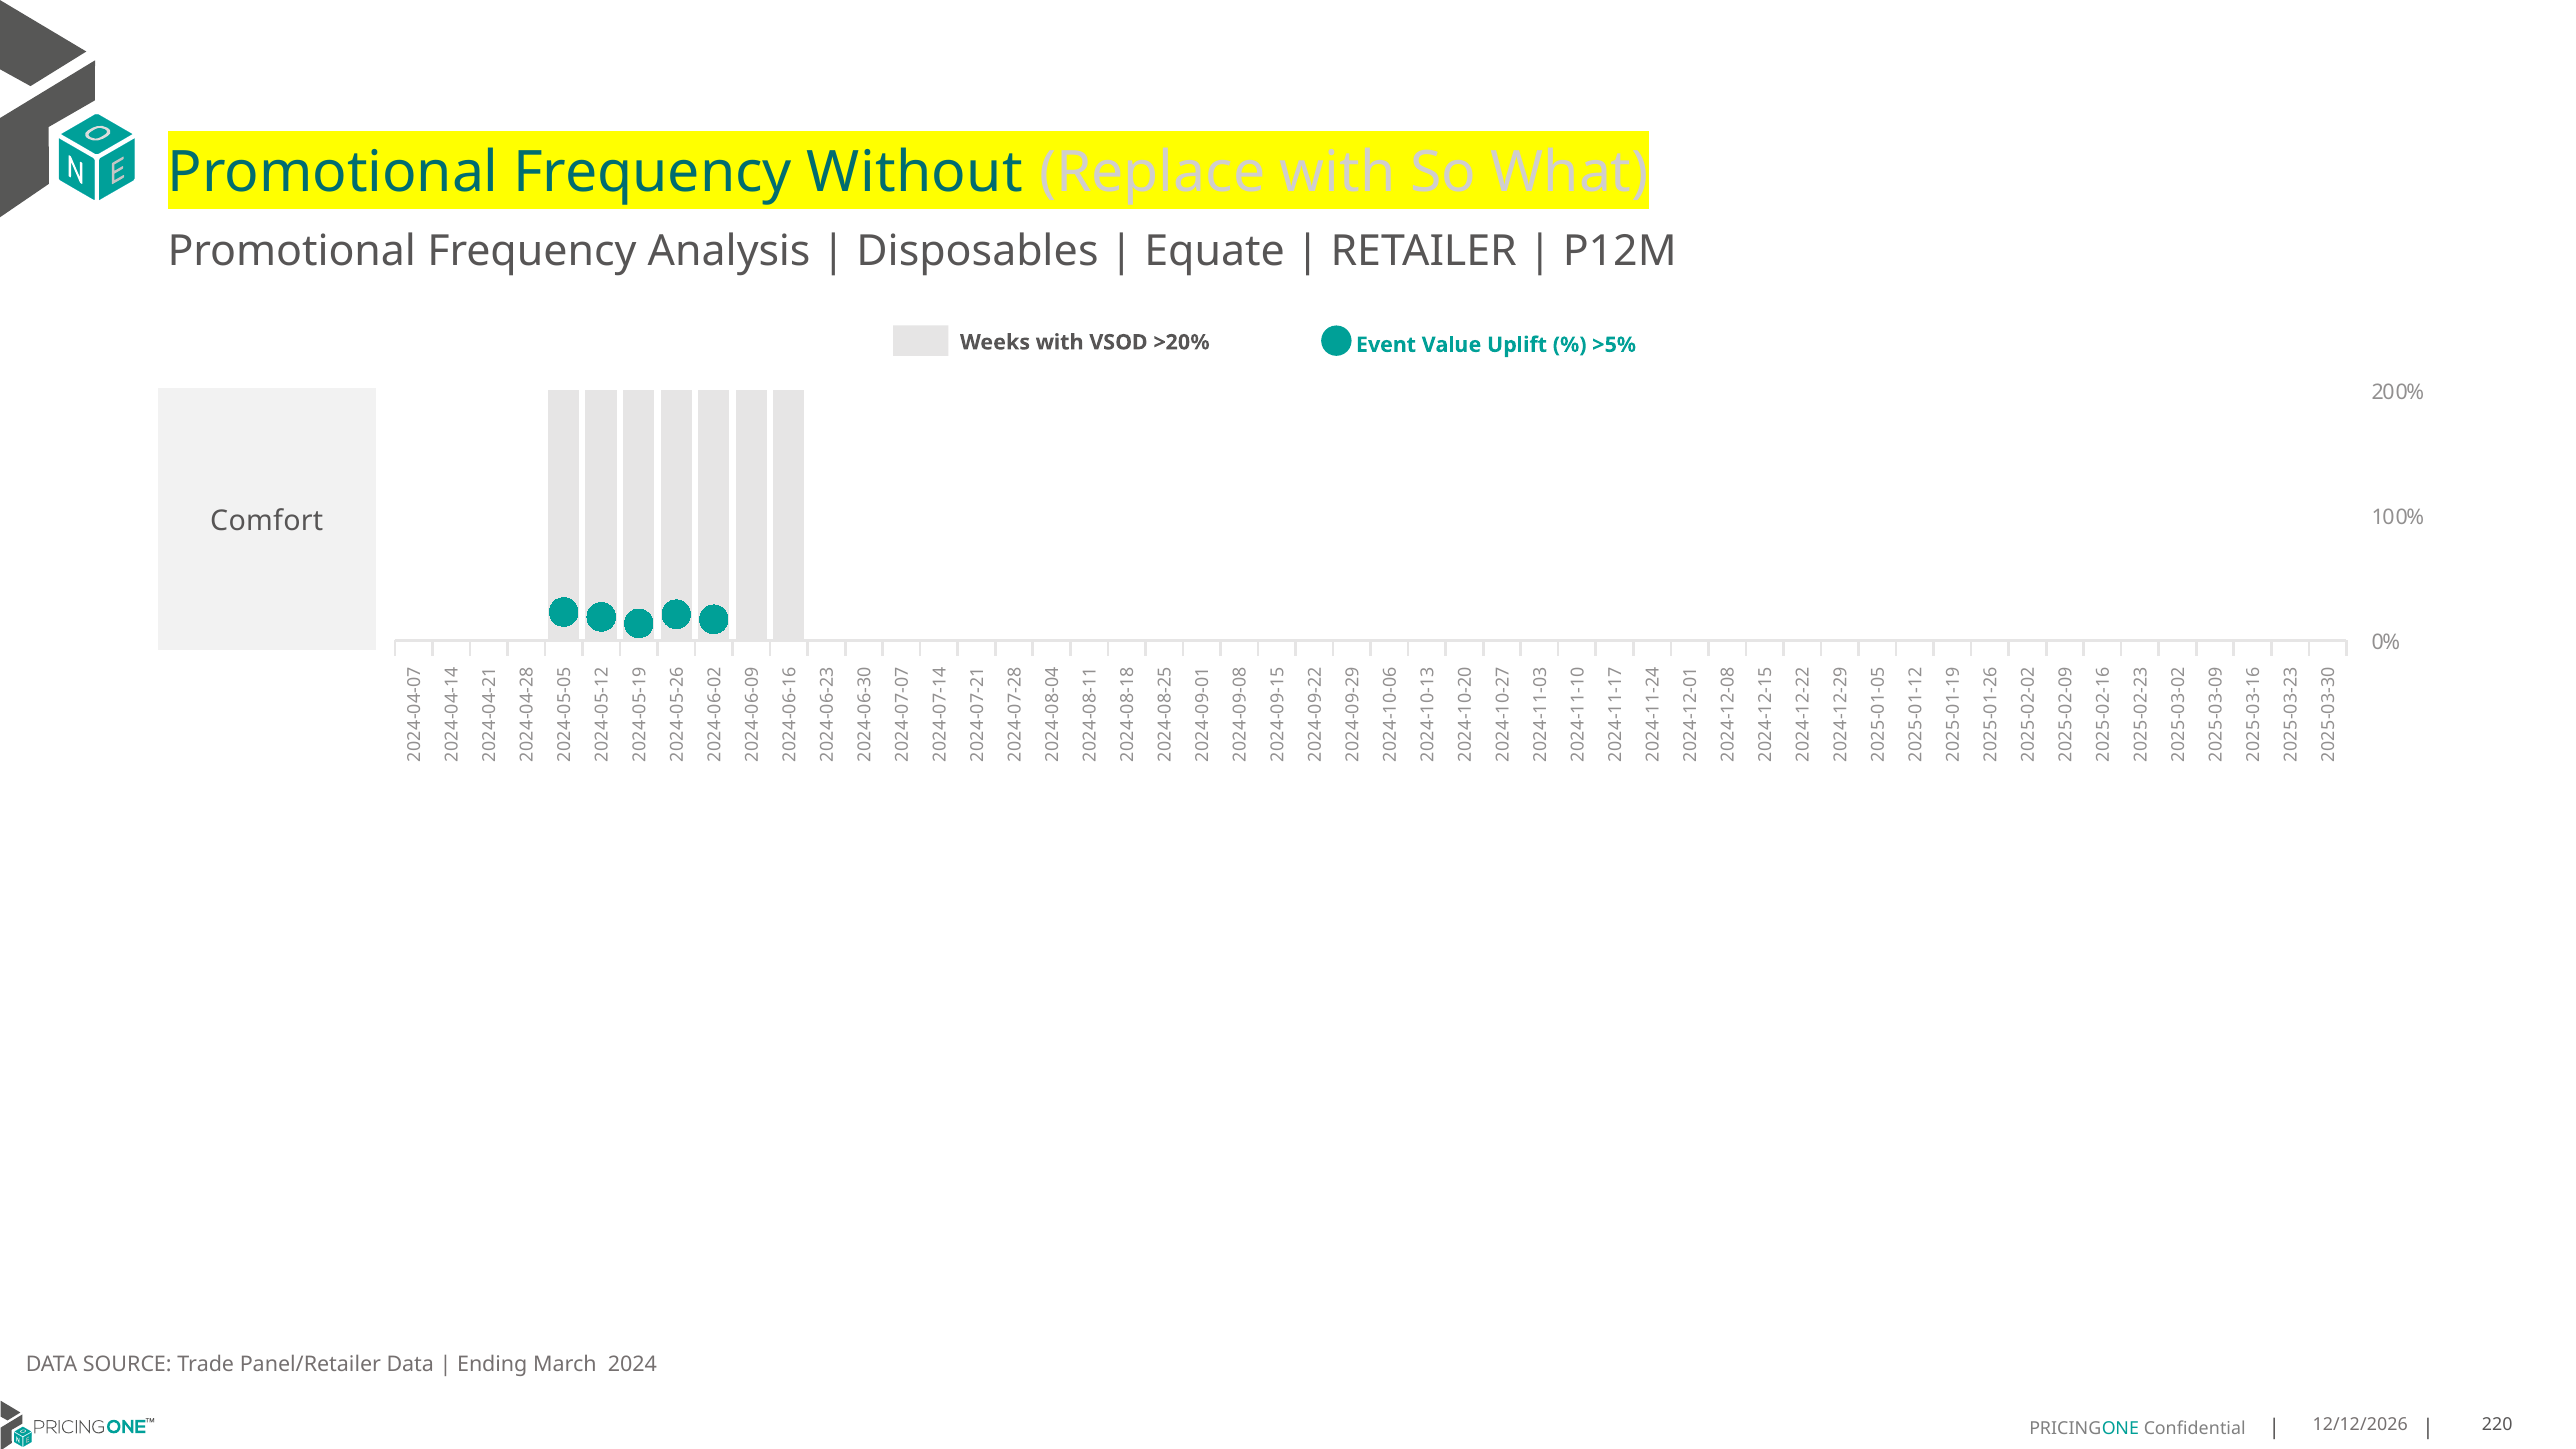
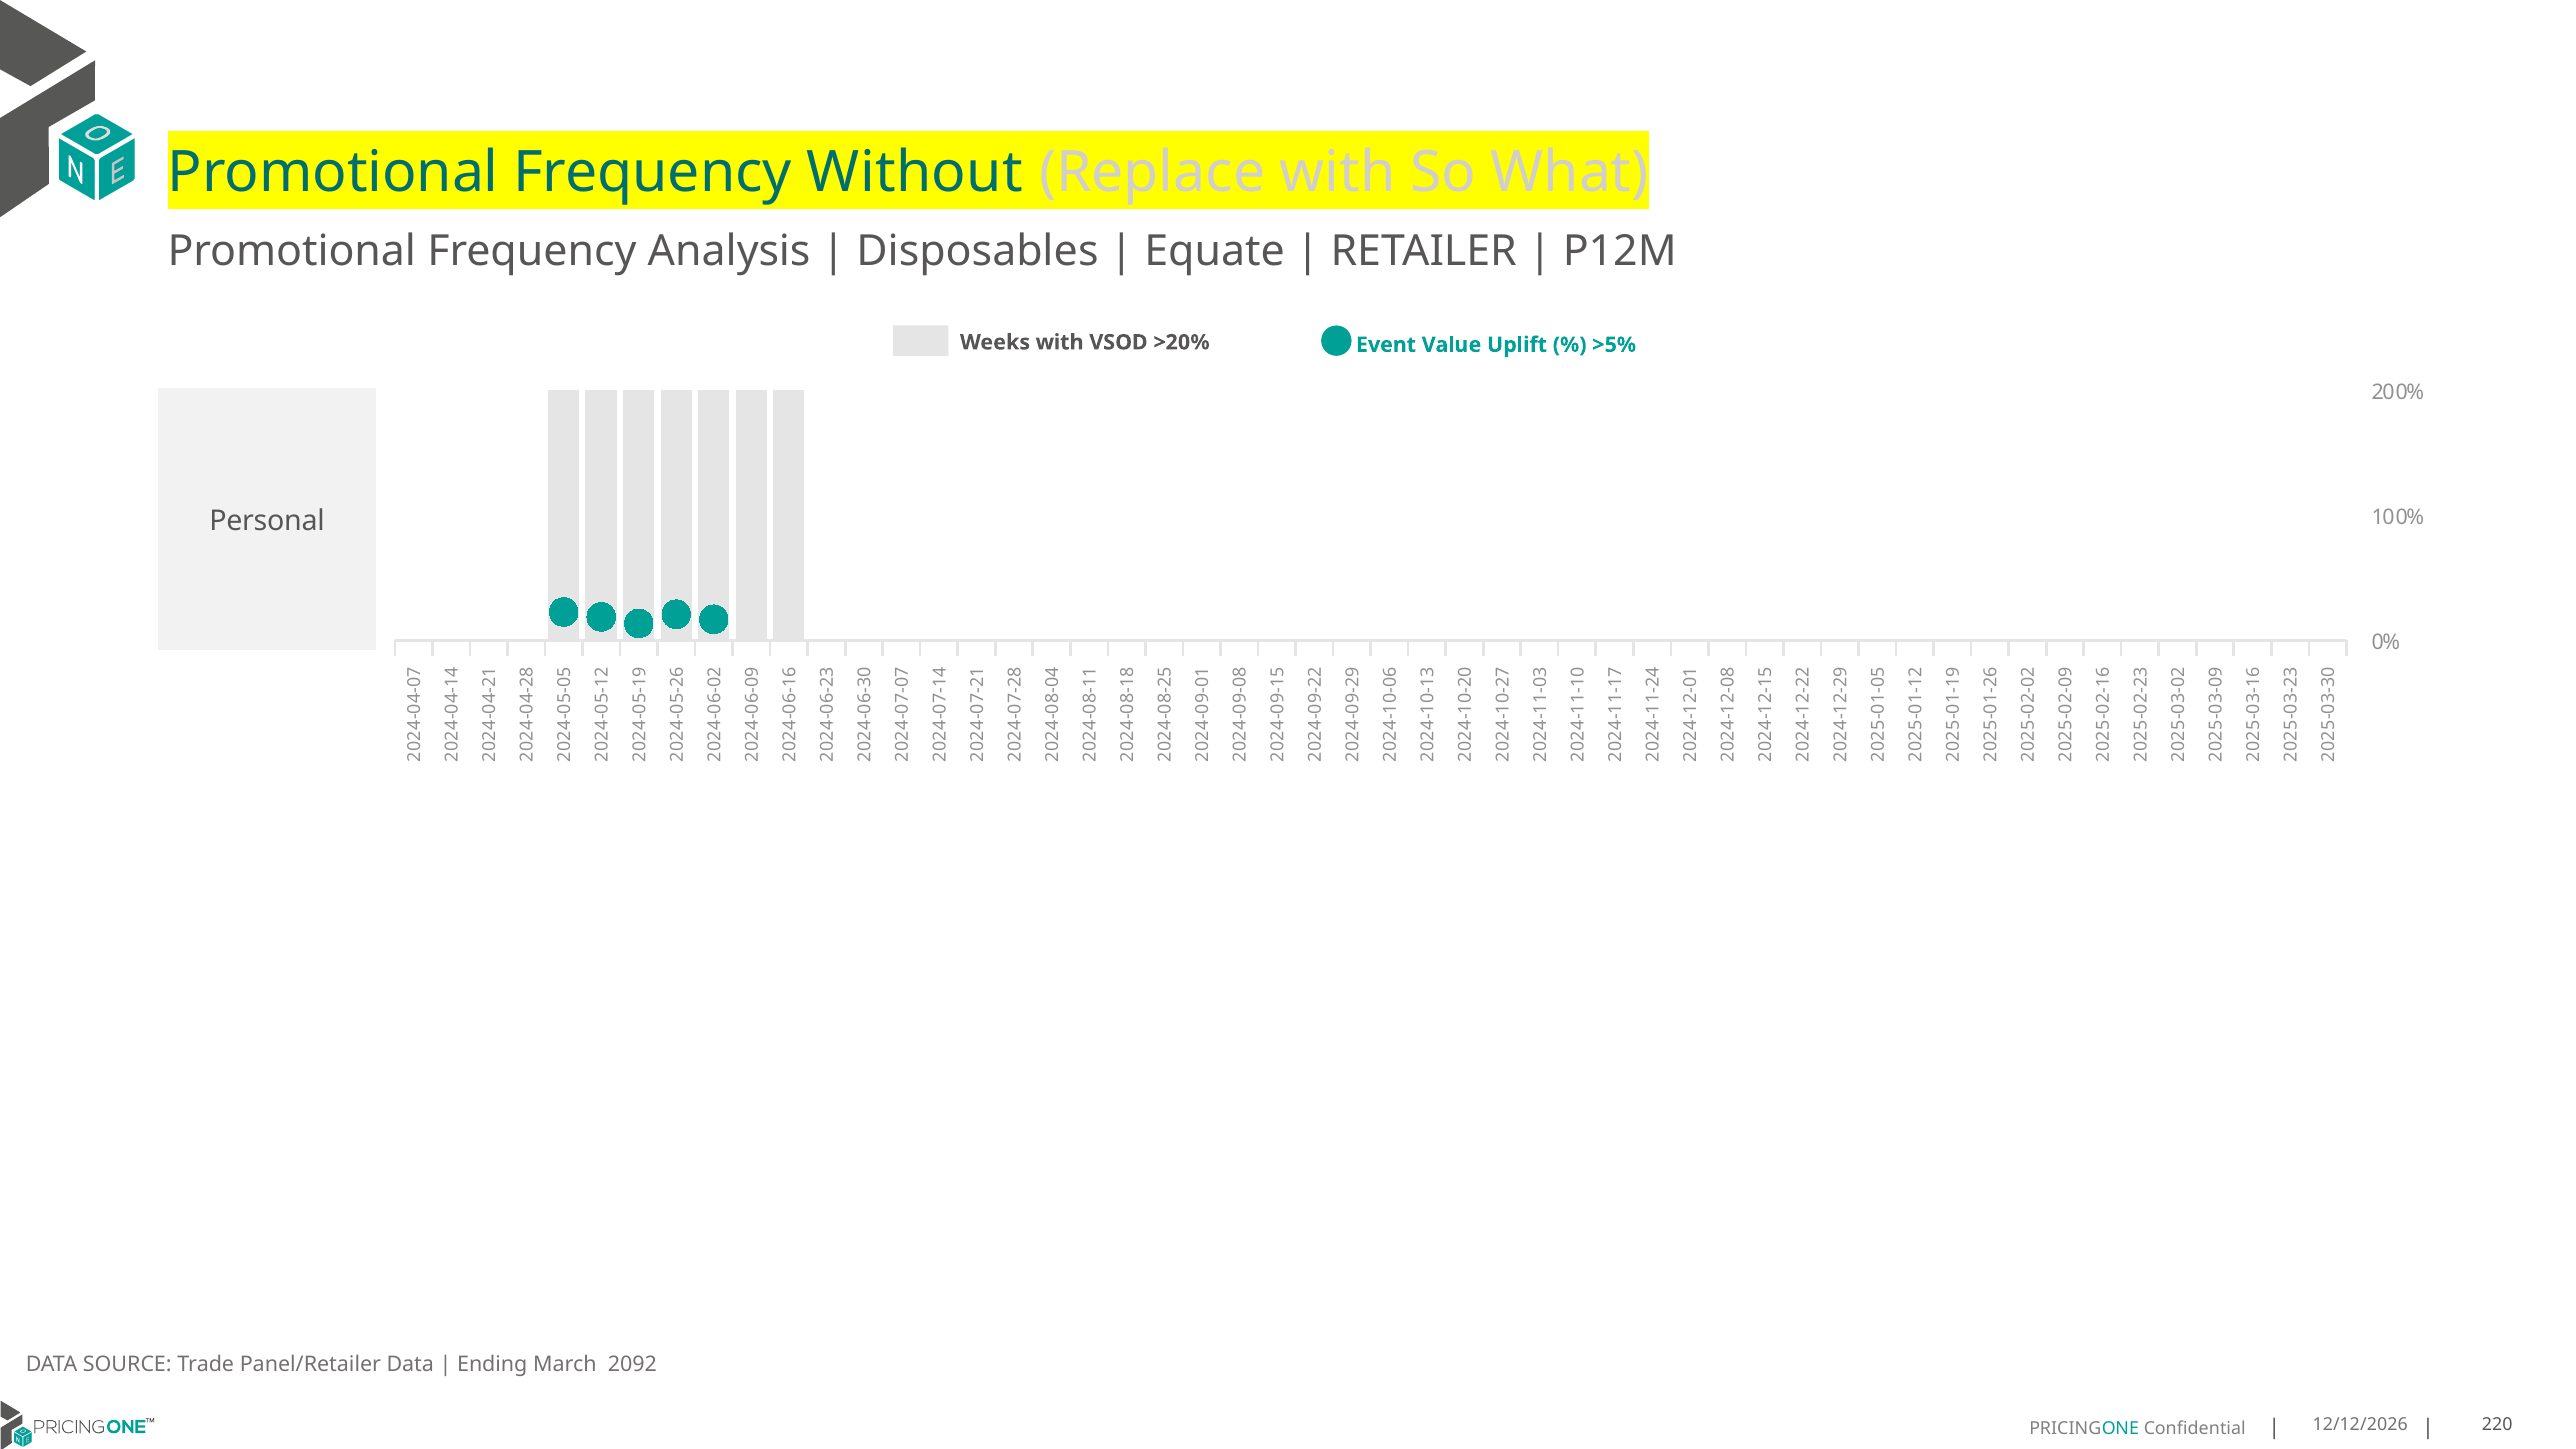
Comfort: Comfort -> Personal (267, 521)
2024: 2024 -> 2092 (632, 1365)
